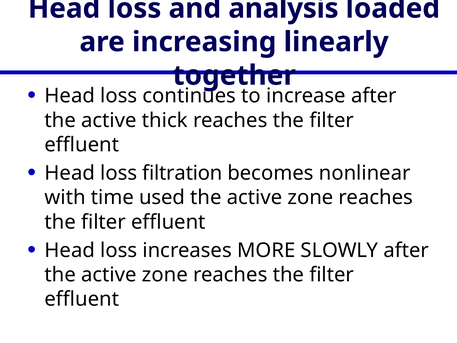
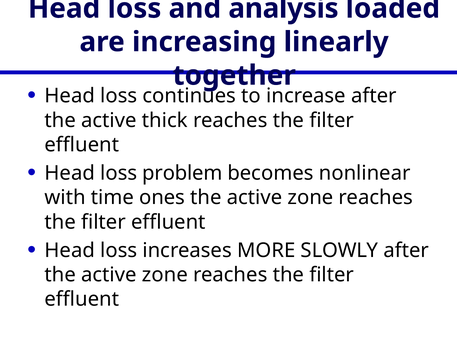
filtration: filtration -> problem (182, 173)
used: used -> ones (162, 197)
